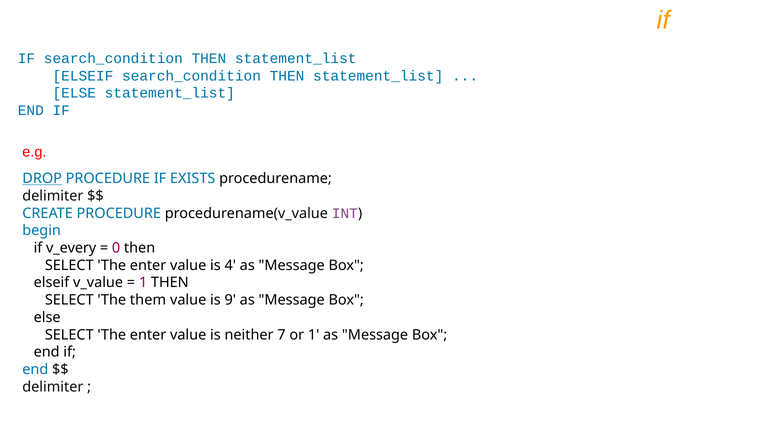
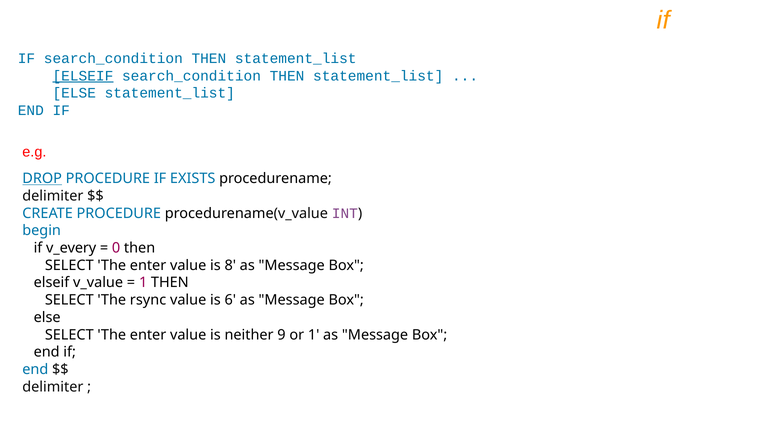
ELSEIF underline: none -> present (83, 76)
4: 4 -> 8 (230, 265)
them: them -> rsync (148, 300)
9: 9 -> 6 (230, 300)
7: 7 -> 9 (281, 335)
